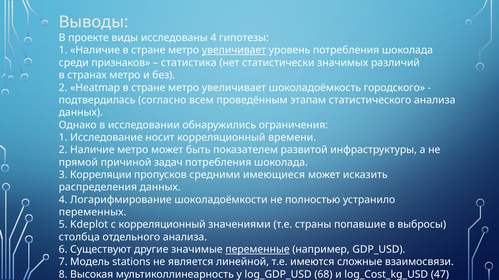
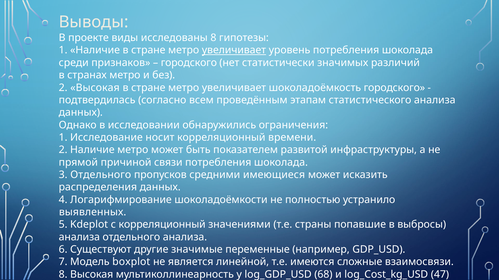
исследованы 4: 4 -> 8 (213, 38)
статистика: статистика -> городского (189, 63)
2 Heatmap: Heatmap -> Высокая (95, 88)
задач: задач -> связи (168, 163)
3 Корреляции: Корреляции -> Отдельного (101, 175)
переменных: переменных -> выявленных (93, 213)
столбца: столбца -> анализа (79, 238)
переменные underline: present -> none (258, 250)
stations: stations -> boxplot (131, 263)
